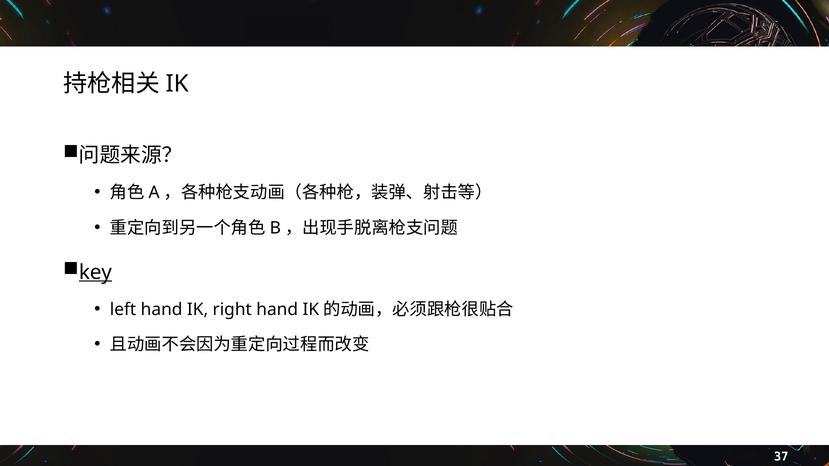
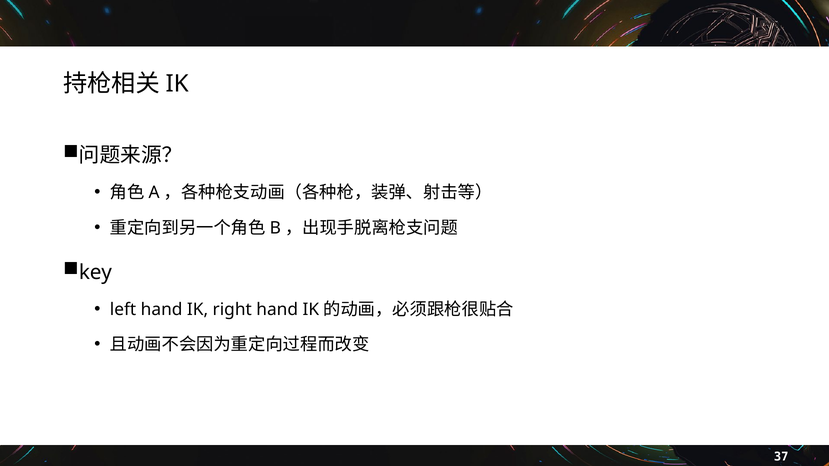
key underline: present -> none (95, 272)
